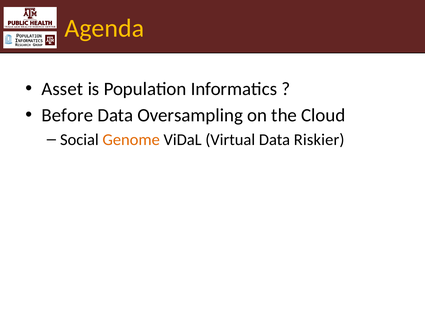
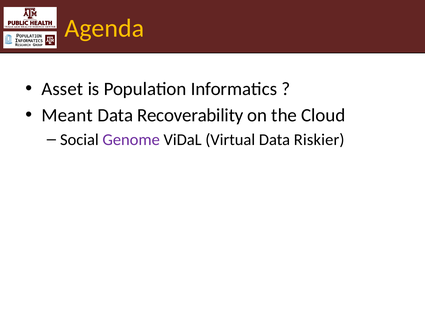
Before: Before -> Meant (67, 116)
Oversampling: Oversampling -> Recoverability (190, 116)
Genome colour: orange -> purple (131, 140)
